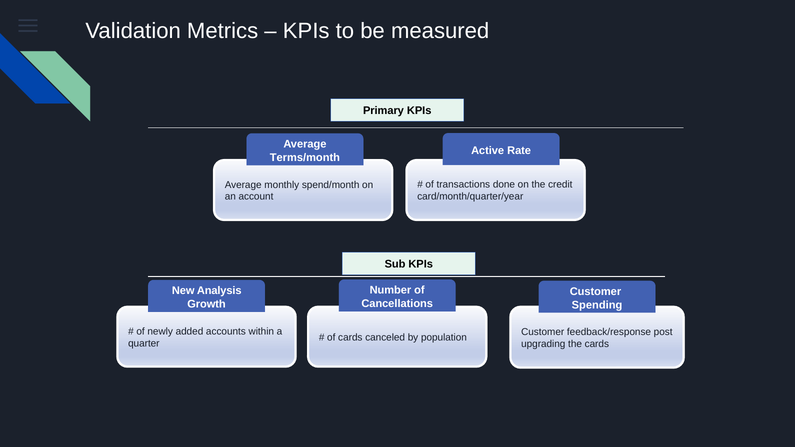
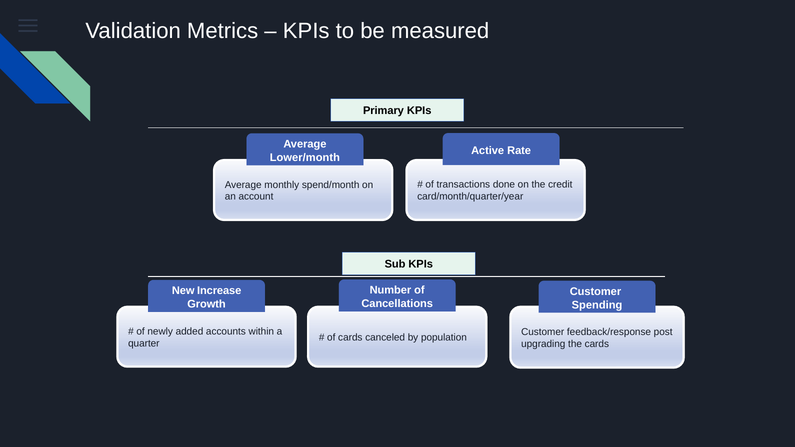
Terms/month: Terms/month -> Lower/month (305, 158)
Analysis: Analysis -> Increase (219, 291)
